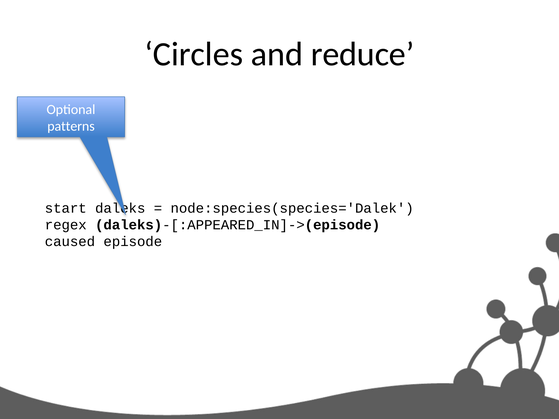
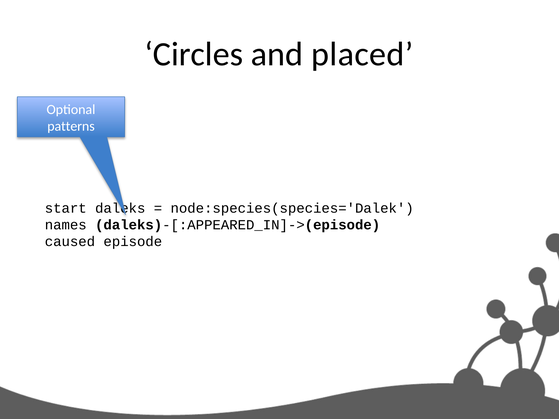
reduce: reduce -> placed (362, 54)
regex: regex -> names (66, 225)
